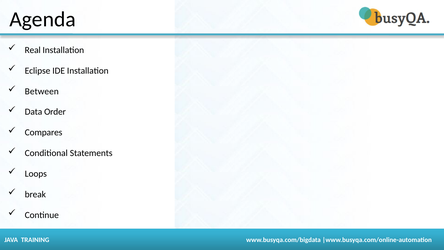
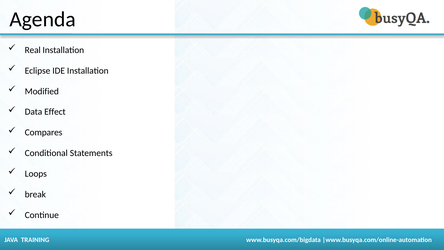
Between: Between -> Modified (42, 91)
Order: Order -> Effect (55, 112)
